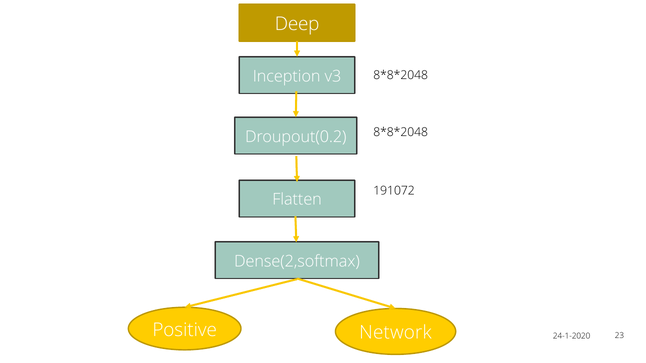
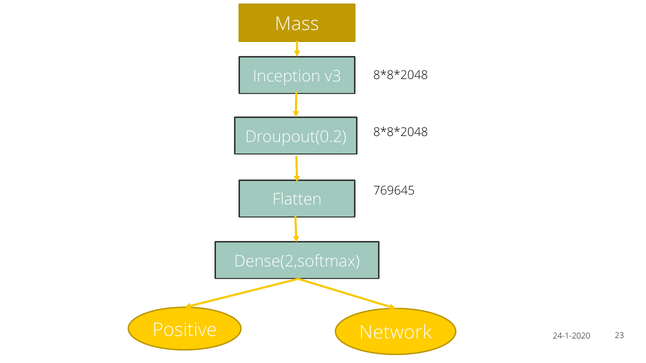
Deep: Deep -> Mass (297, 24)
191072: 191072 -> 769645 (394, 191)
